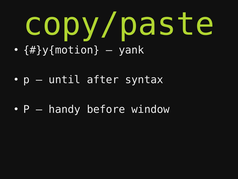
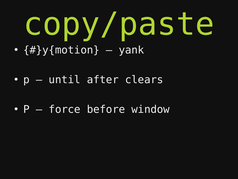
syntax: syntax -> clears (144, 80)
handy: handy -> force (65, 109)
